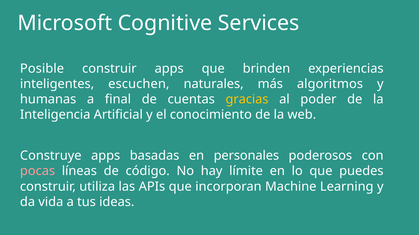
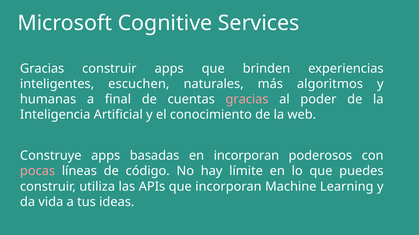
Posible: Posible -> Gracias (42, 69)
gracias colour: yellow -> pink (247, 100)
en personales: personales -> incorporan (246, 156)
